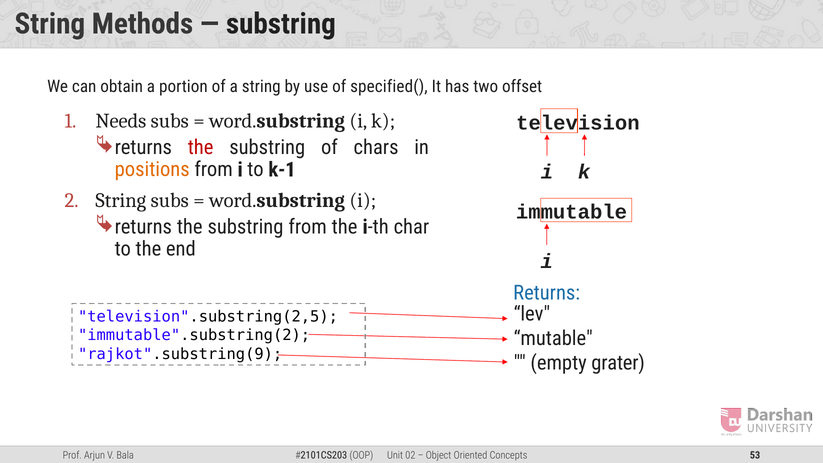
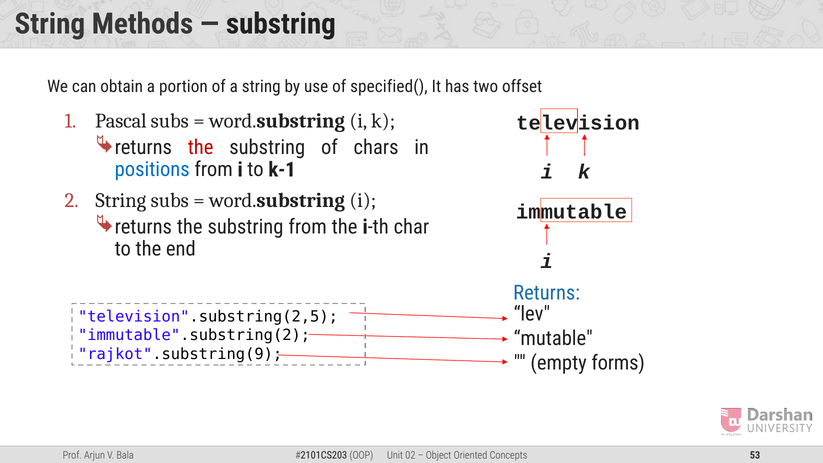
Needs: Needs -> Pascal (121, 121)
positions colour: orange -> blue (152, 170)
grater: grater -> forms (618, 363)
